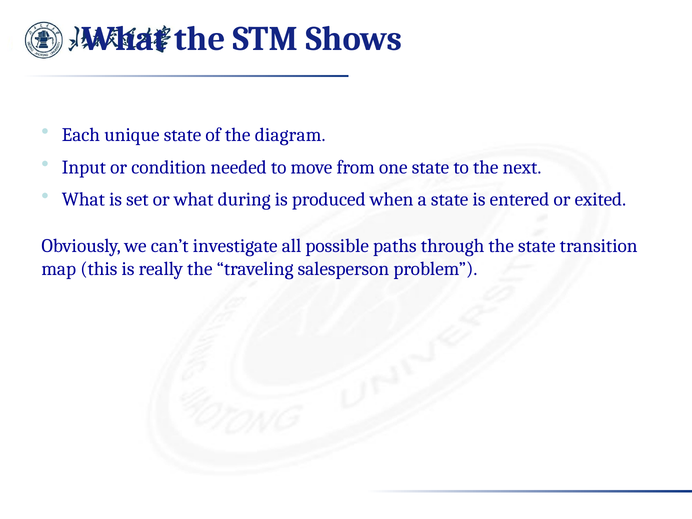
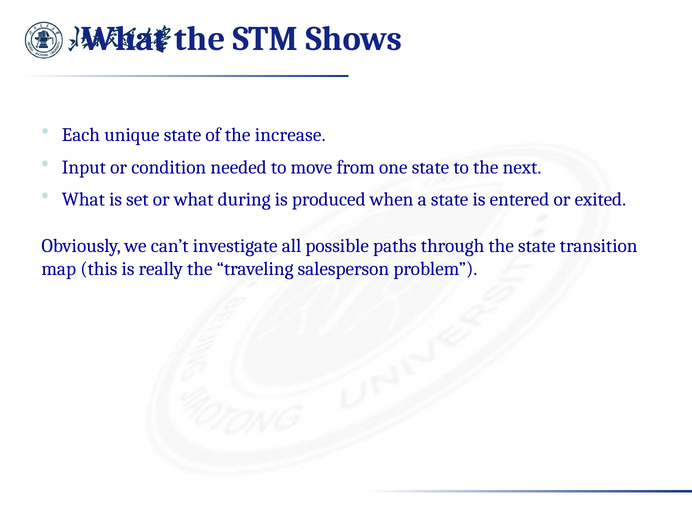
diagram: diagram -> increase (290, 135)
